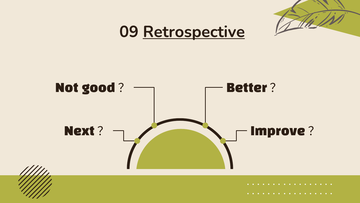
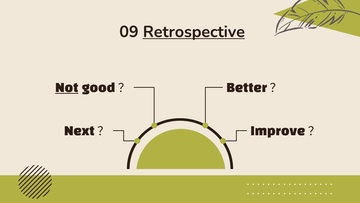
Not underline: none -> present (67, 88)
